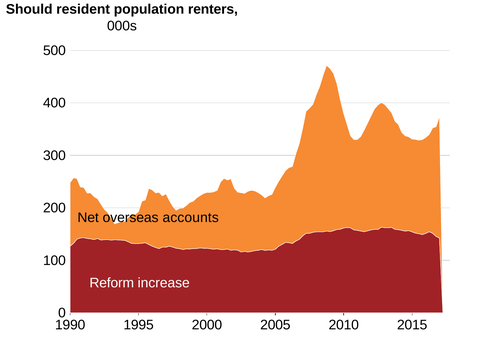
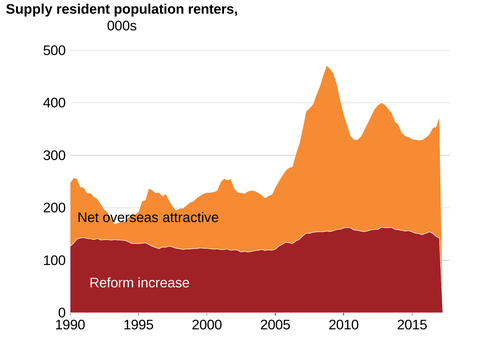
Should: Should -> Supply (29, 9)
accounts: accounts -> attractive (191, 218)
